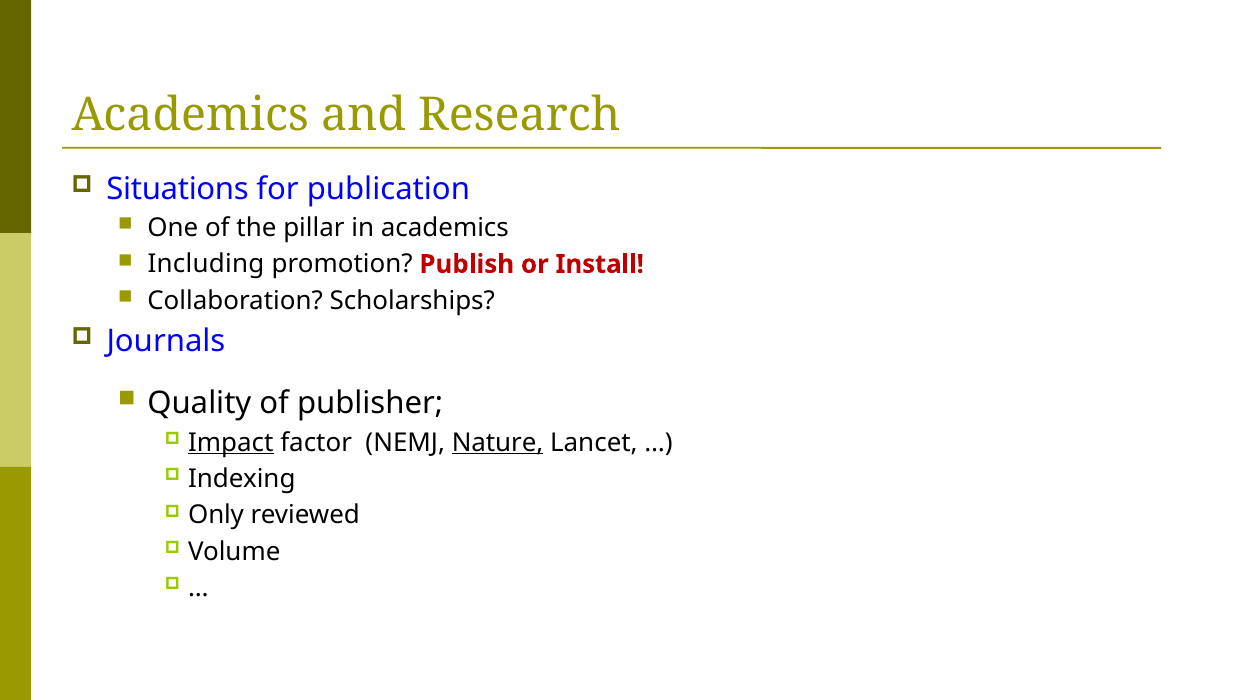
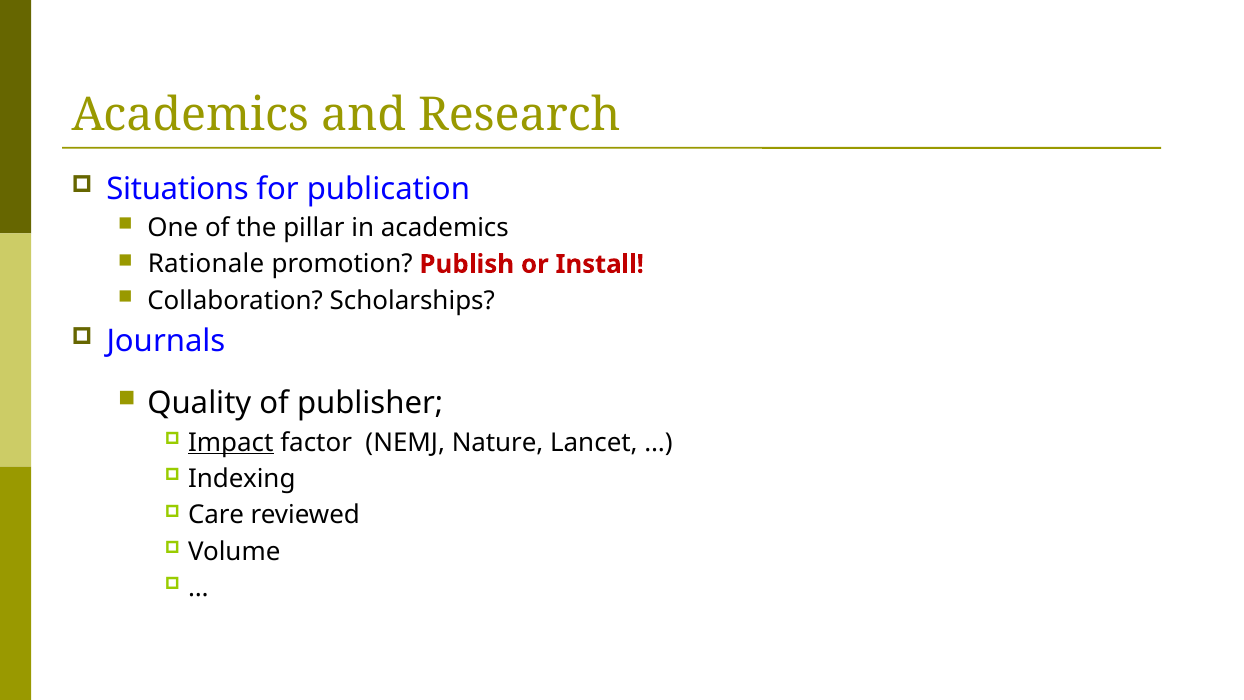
Including: Including -> Rationale (206, 264)
Nature underline: present -> none (498, 442)
Only: Only -> Care (216, 515)
